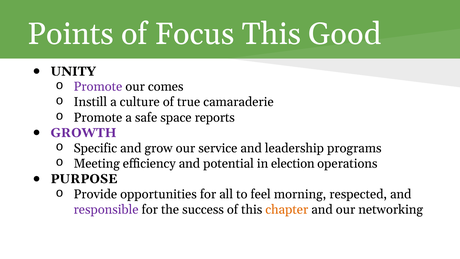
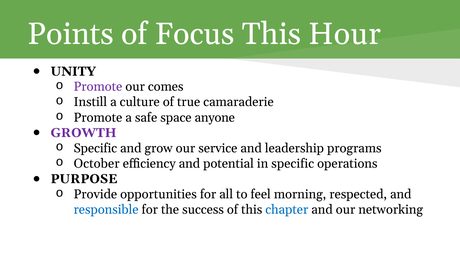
Good: Good -> Hour (345, 34)
reports: reports -> anyone (215, 117)
Meeting: Meeting -> October (97, 163)
in election: election -> specific (293, 163)
responsible colour: purple -> blue (106, 209)
chapter colour: orange -> blue (287, 209)
